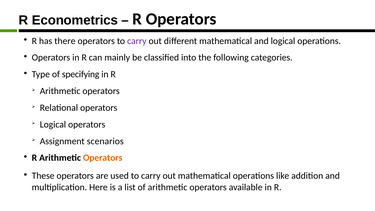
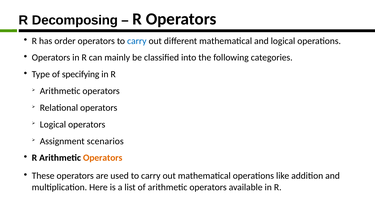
Econometrics: Econometrics -> Decomposing (75, 20)
there: there -> order (65, 41)
carry colour: purple -> blue (137, 41)
